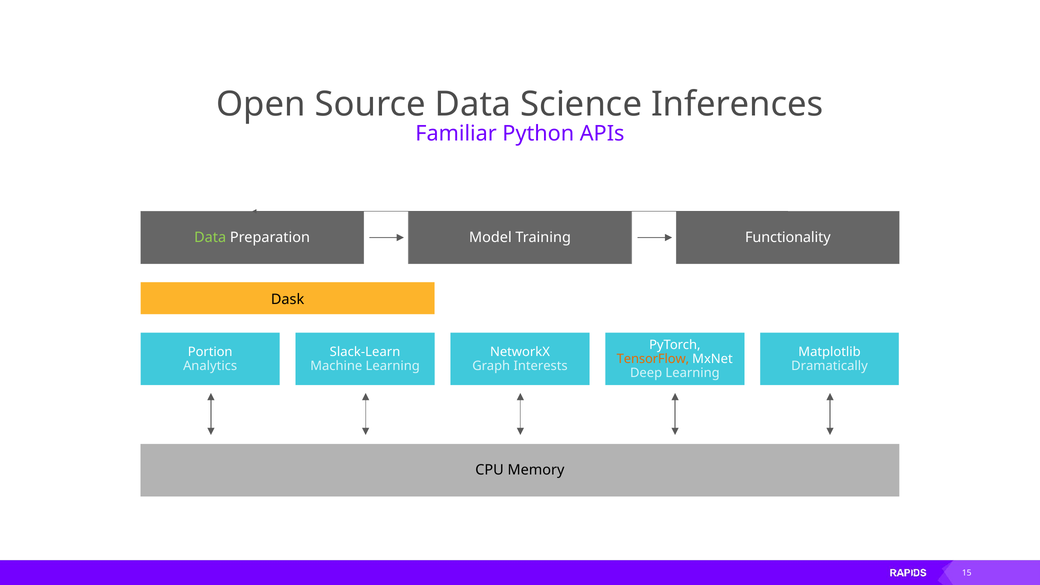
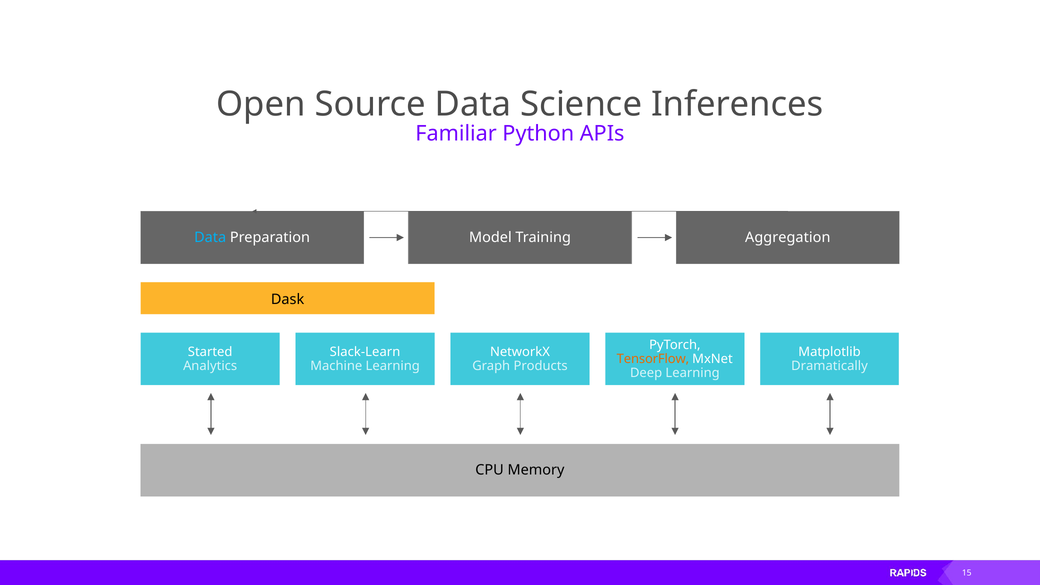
Data colour: light green -> light blue (210, 237)
Functionality: Functionality -> Aggregation (788, 237)
Portion: Portion -> Started (210, 352)
Interests: Interests -> Products (541, 366)
